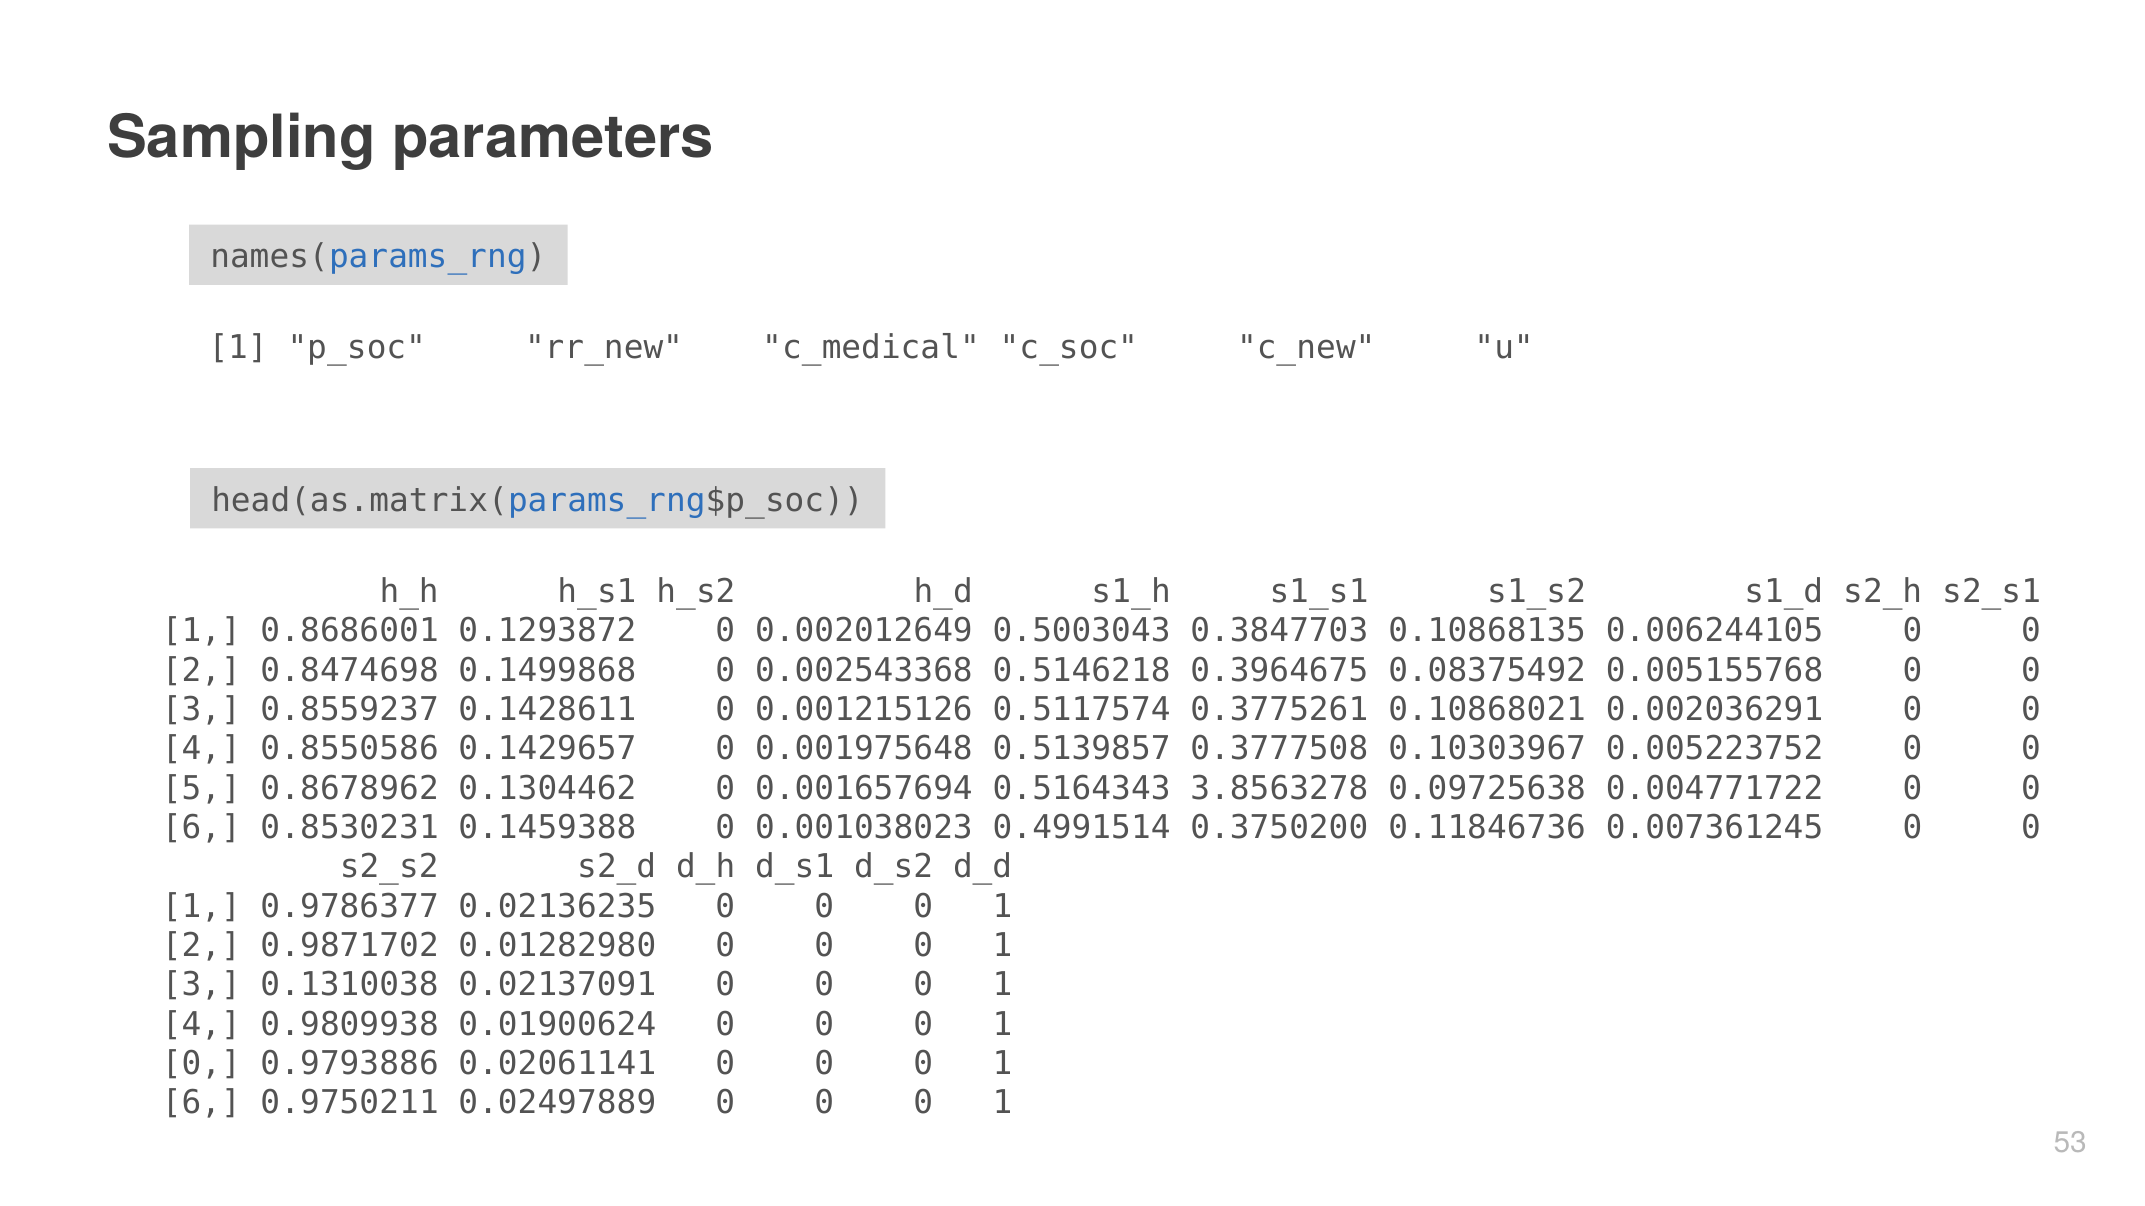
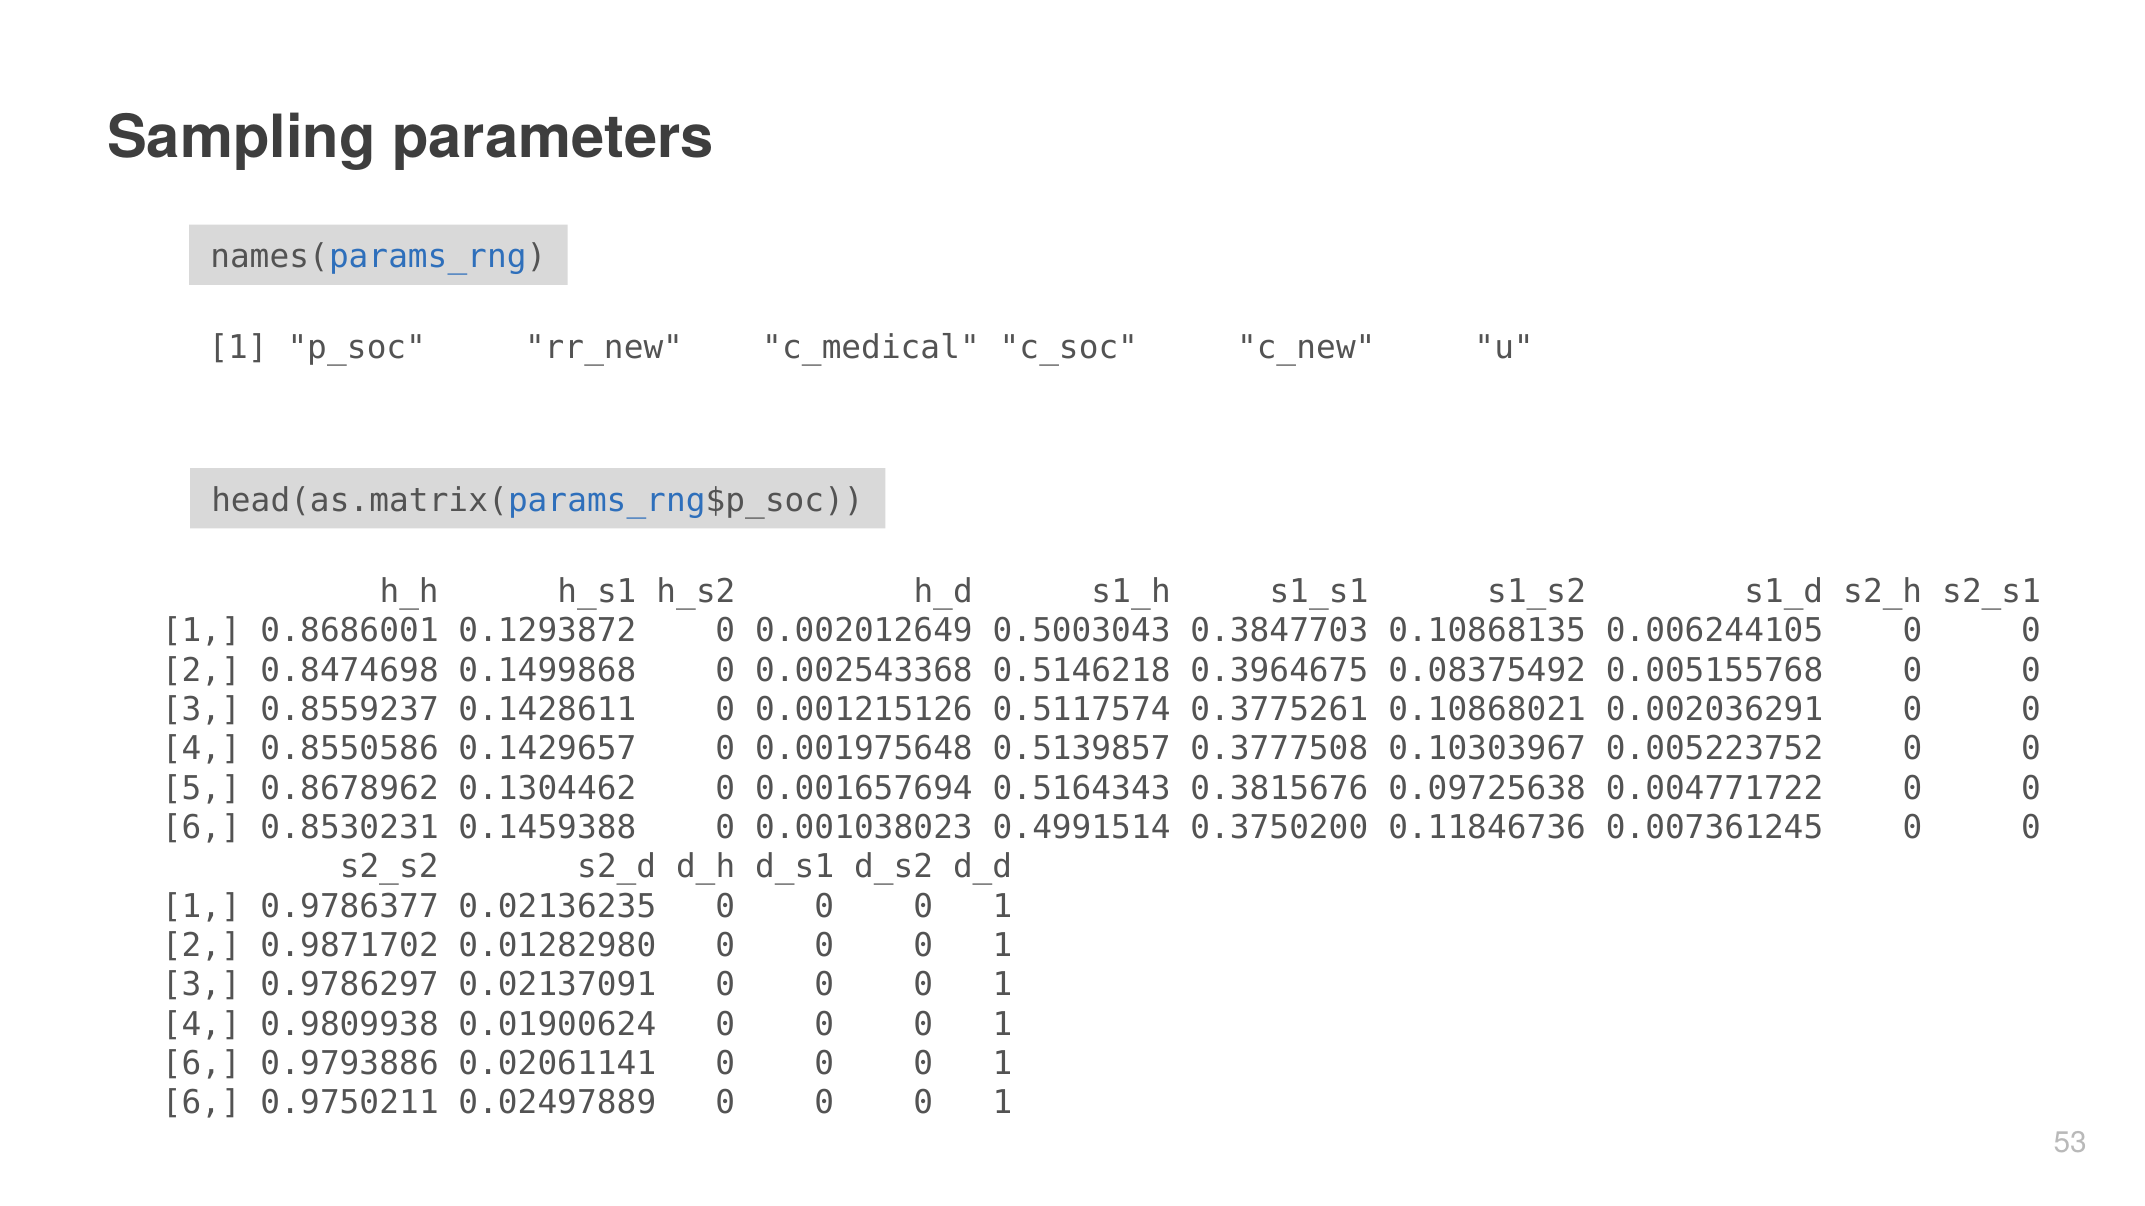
3.8563278: 3.8563278 -> 0.3815676 (1279, 789)
0.1310038: 0.1310038 -> 0.9786297 (350, 985)
0: 0 -> 6 (201, 1064)
